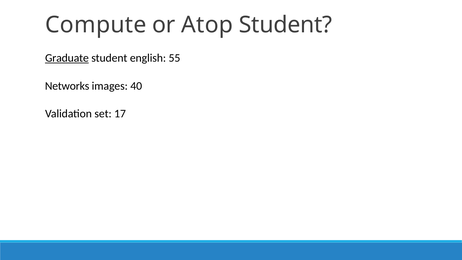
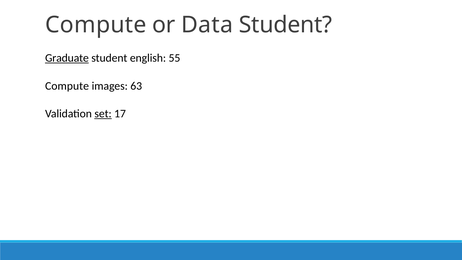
Atop: Atop -> Data (207, 25)
Networks: Networks -> Compute (67, 86)
40: 40 -> 63 (136, 86)
set underline: none -> present (103, 114)
